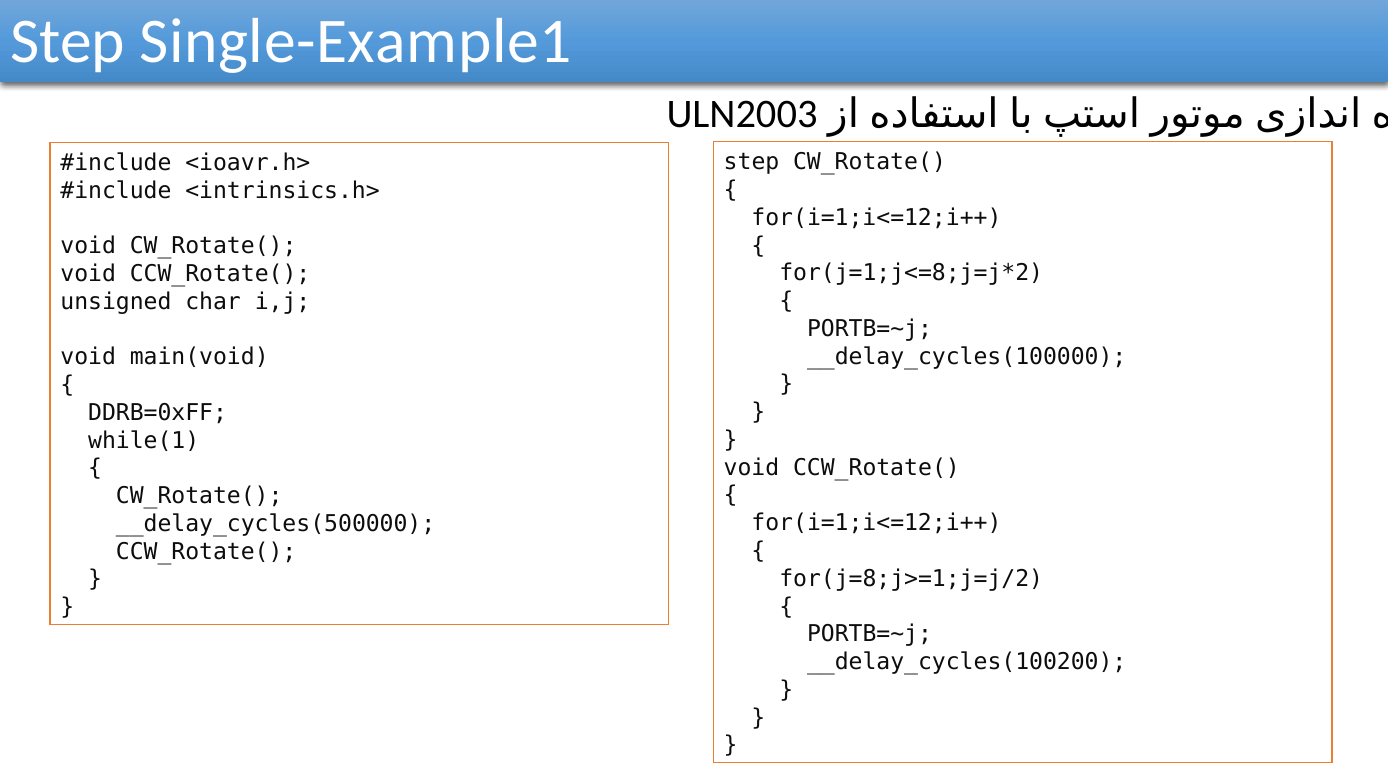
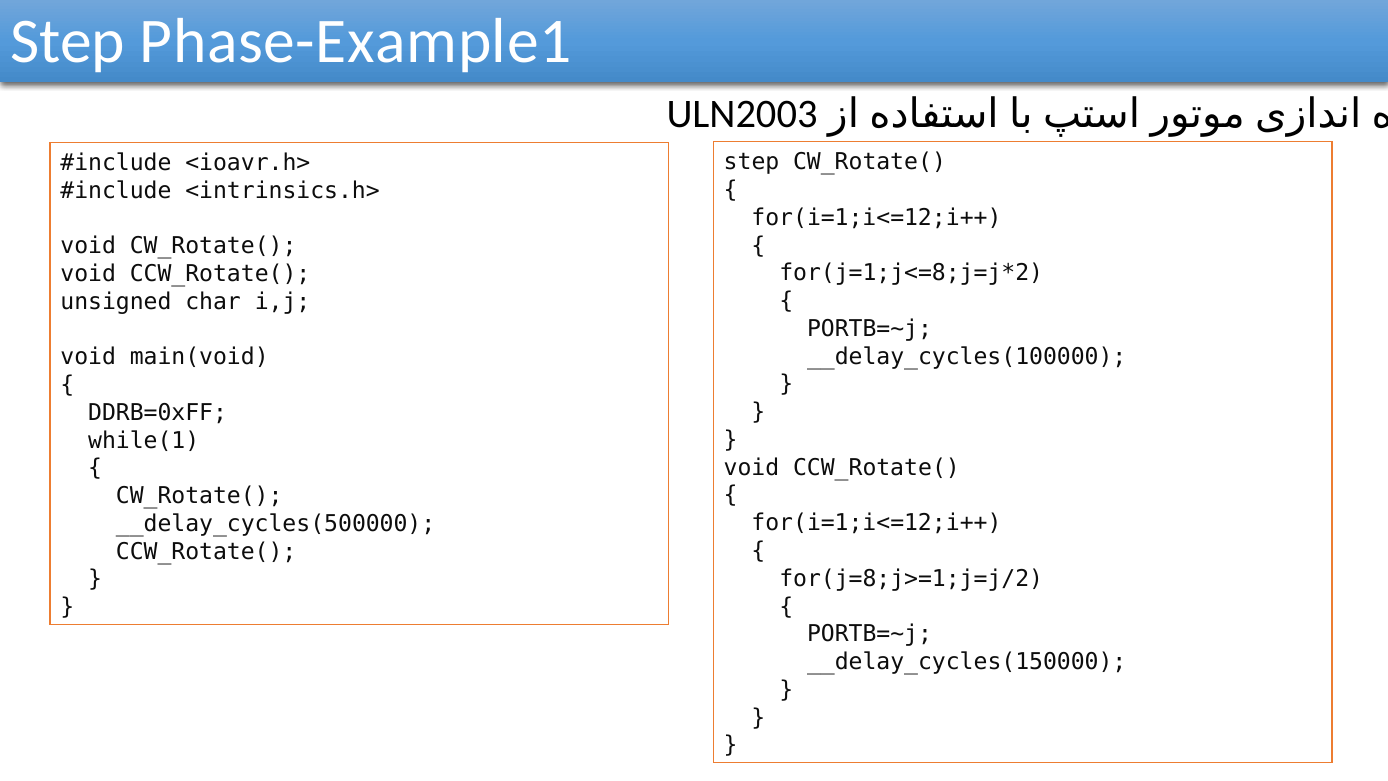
Single-Example1: Single-Example1 -> Phase-Example1 (356, 41)
__delay_cycles(100200: __delay_cycles(100200 -> __delay_cycles(150000 (967, 662)
